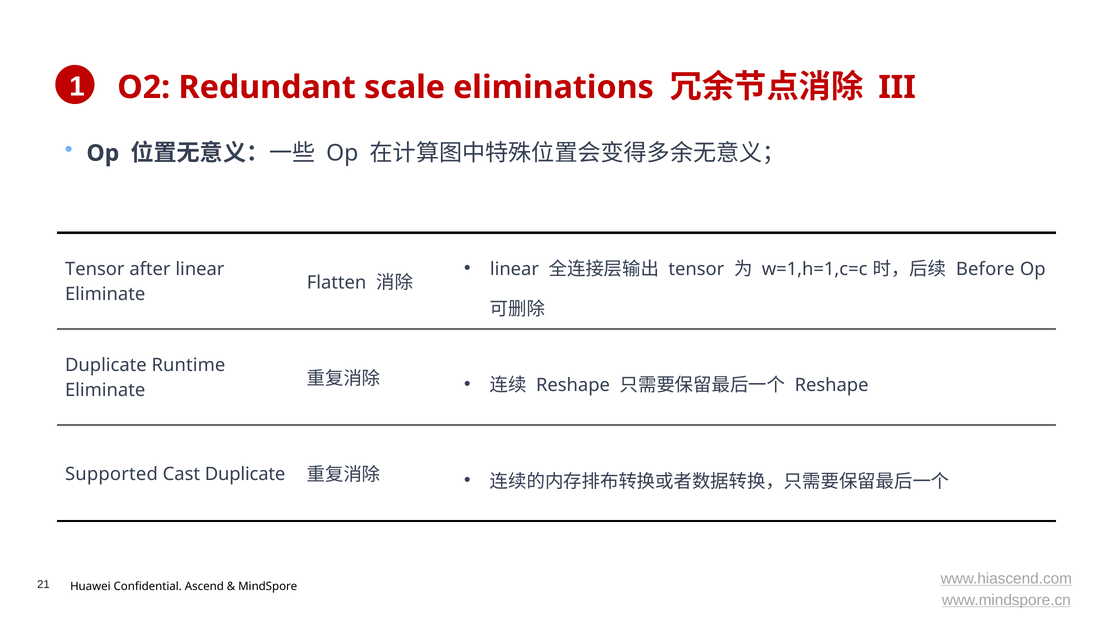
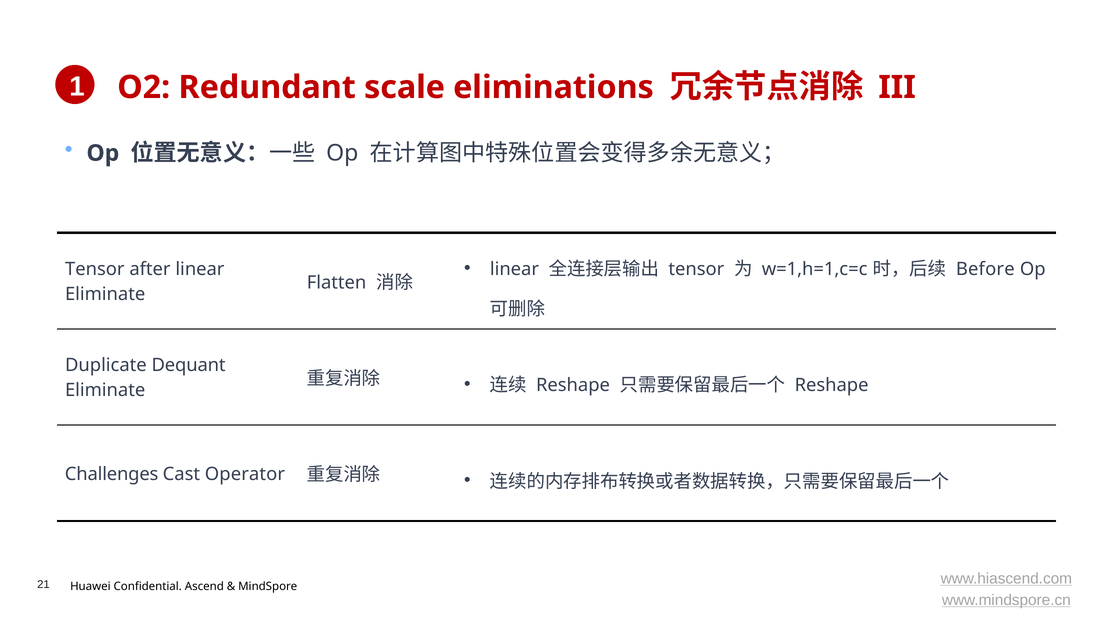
Runtime: Runtime -> Dequant (189, 366)
Supported: Supported -> Challenges (112, 474)
Cast Duplicate: Duplicate -> Operator (245, 474)
